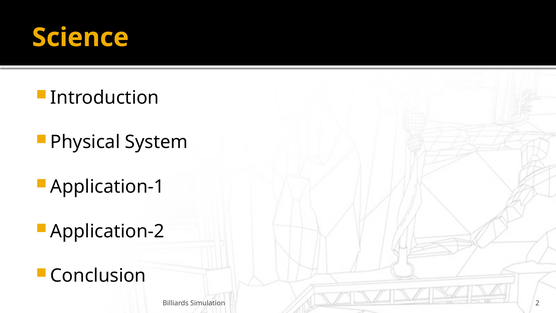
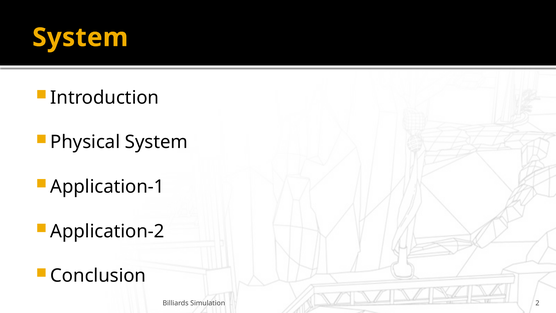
Science: Science -> System (80, 37)
